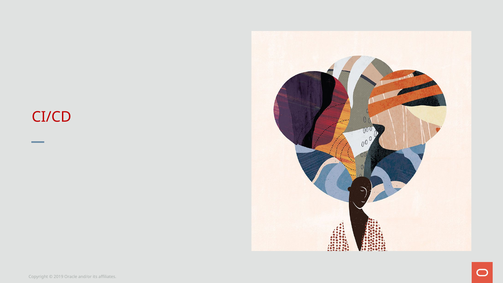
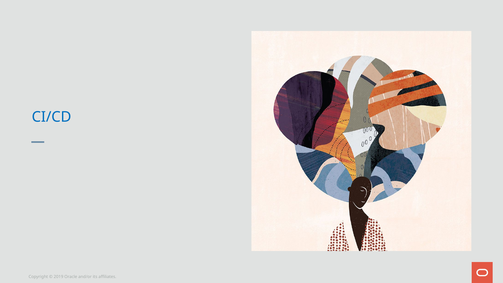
CI/CD colour: red -> blue (52, 117)
